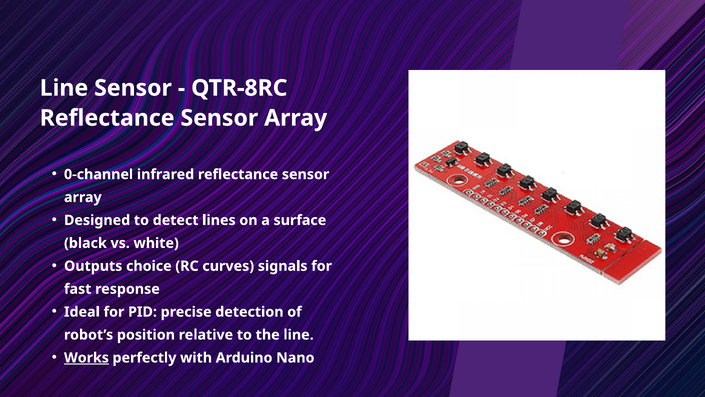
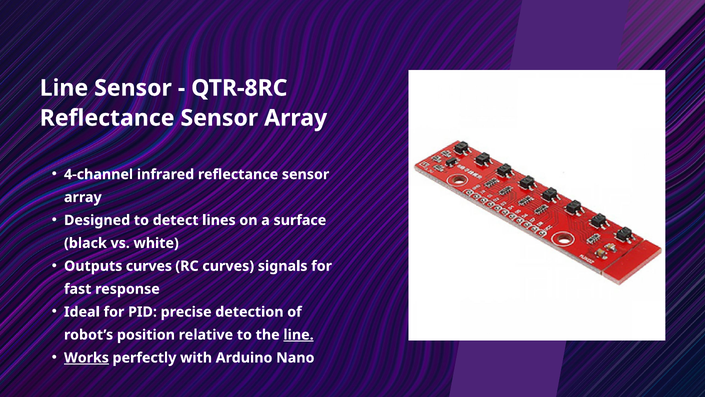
0-channel: 0-channel -> 4-channel (99, 174)
Outputs choice: choice -> curves (149, 266)
line underline: none -> present (299, 335)
